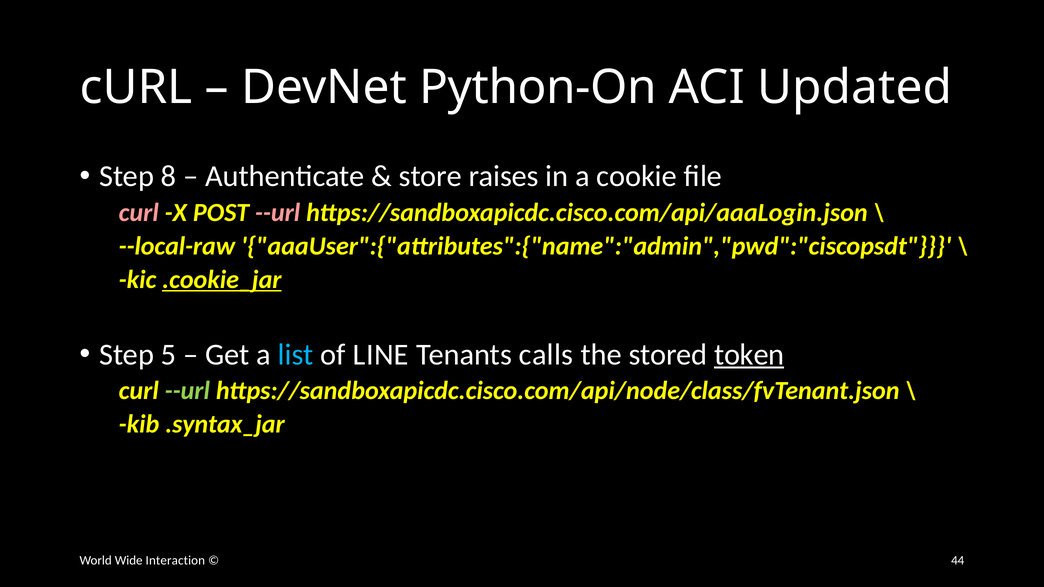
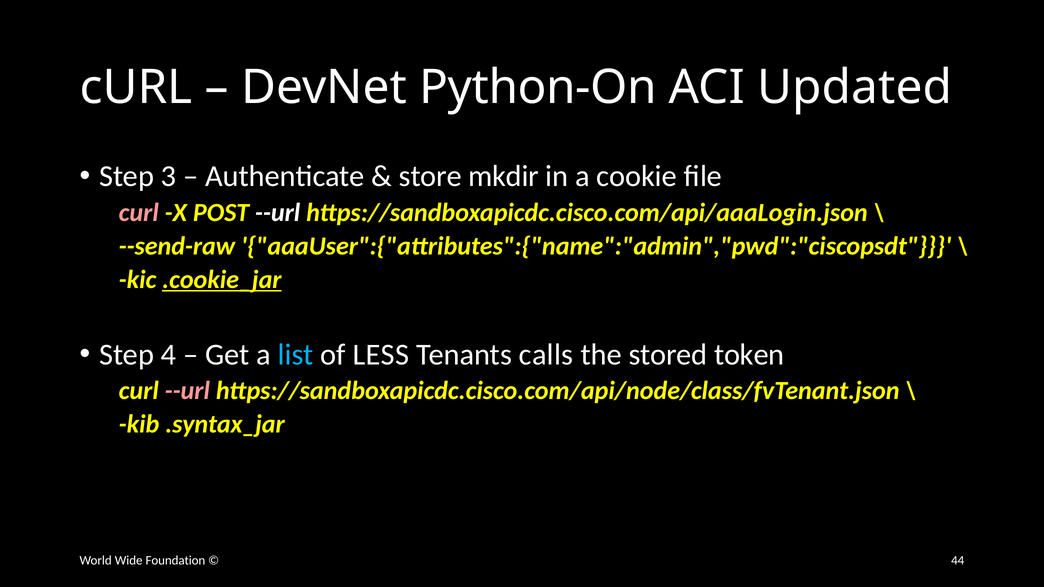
8: 8 -> 3 (169, 177)
raises: raises -> mkdir (504, 177)
--url colour: pink -> white (278, 213)
--local-raw: --local-raw -> --send-raw (177, 246)
5: 5 -> 4 (169, 355)
LINE: LINE -> LESS (381, 355)
token underline: present -> none (749, 355)
--url colour: light green -> pink (187, 391)
Interaction: Interaction -> Foundation (175, 561)
